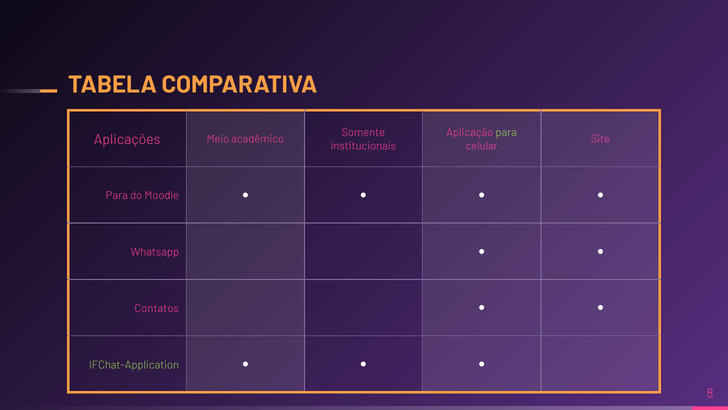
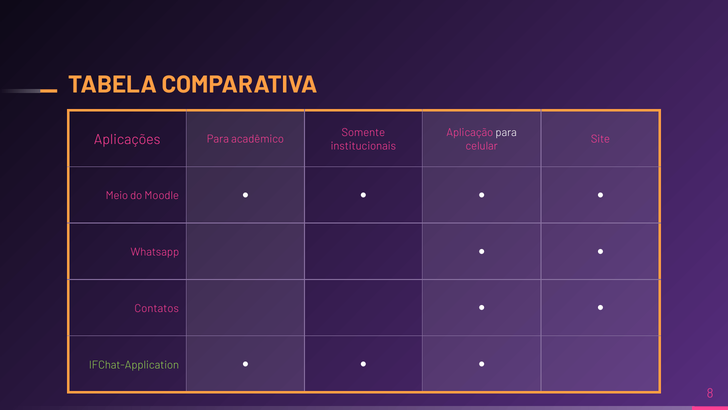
para colour: light green -> white (506, 132)
Aplicações Meio: Meio -> Para (218, 139)
Para: Para -> Meio (117, 195)
